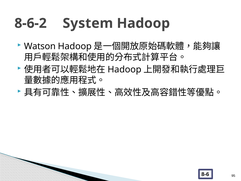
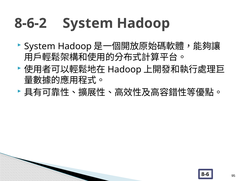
Watson: Watson -> System (40, 46)
